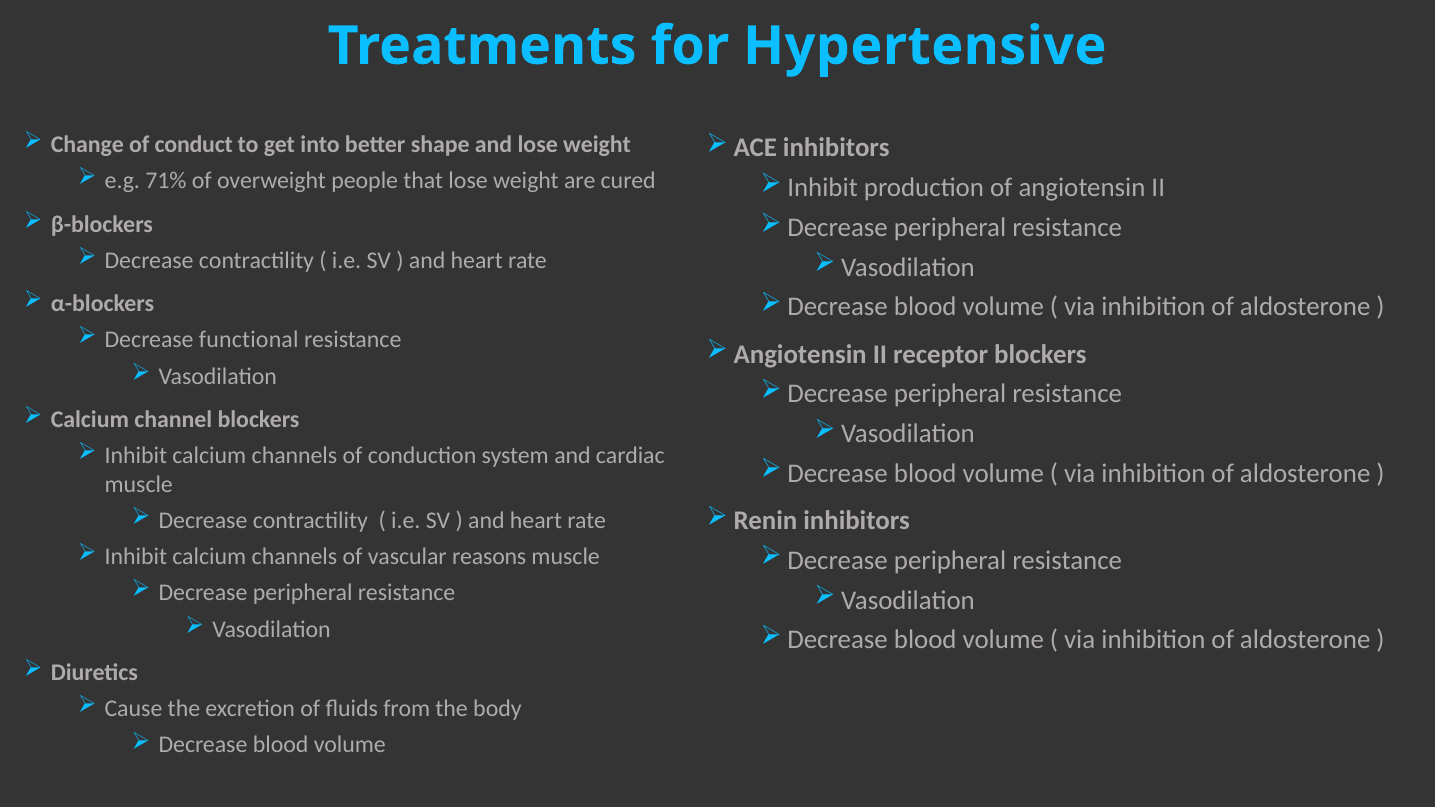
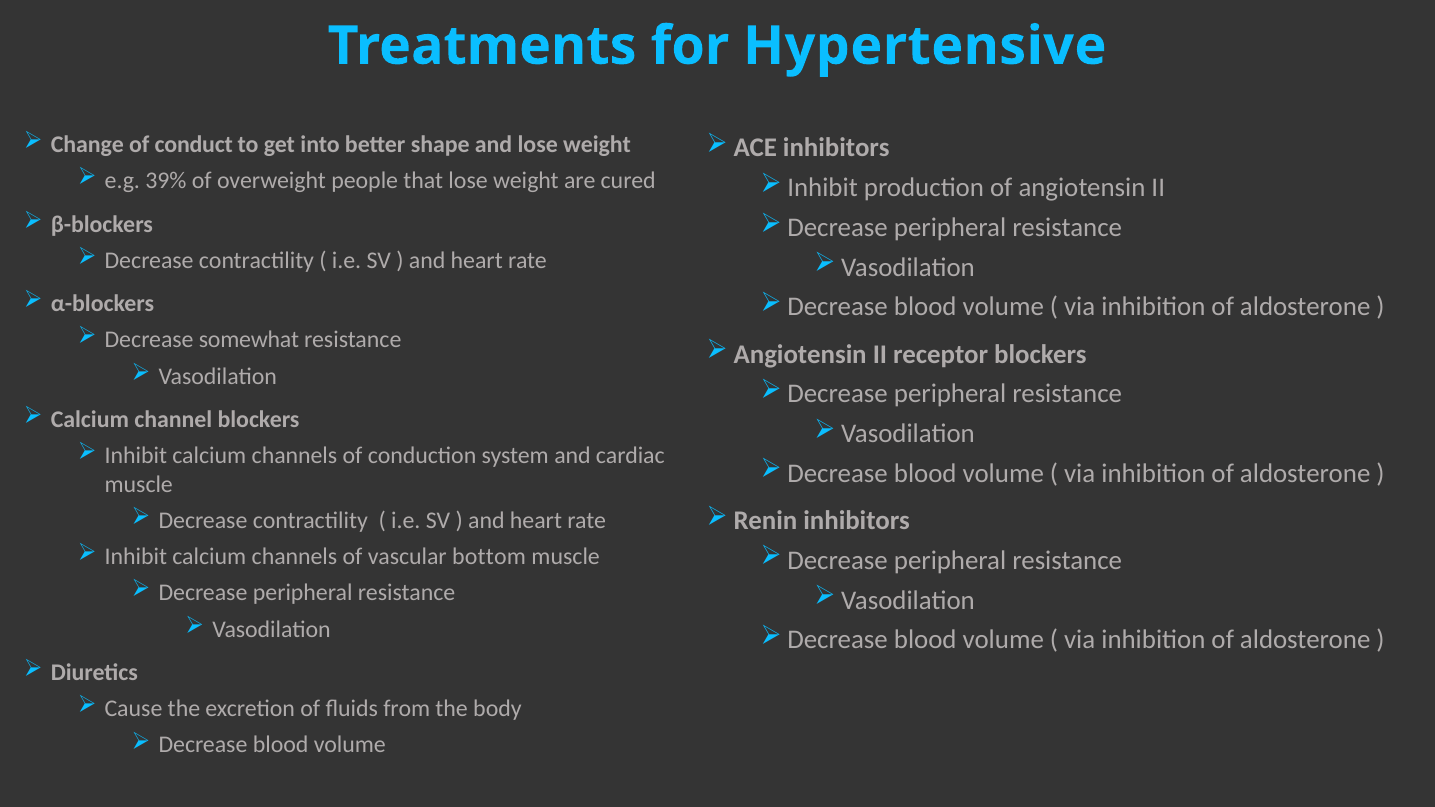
71%: 71% -> 39% (166, 181)
functional: functional -> somewhat (249, 340)
reasons: reasons -> bottom (489, 557)
